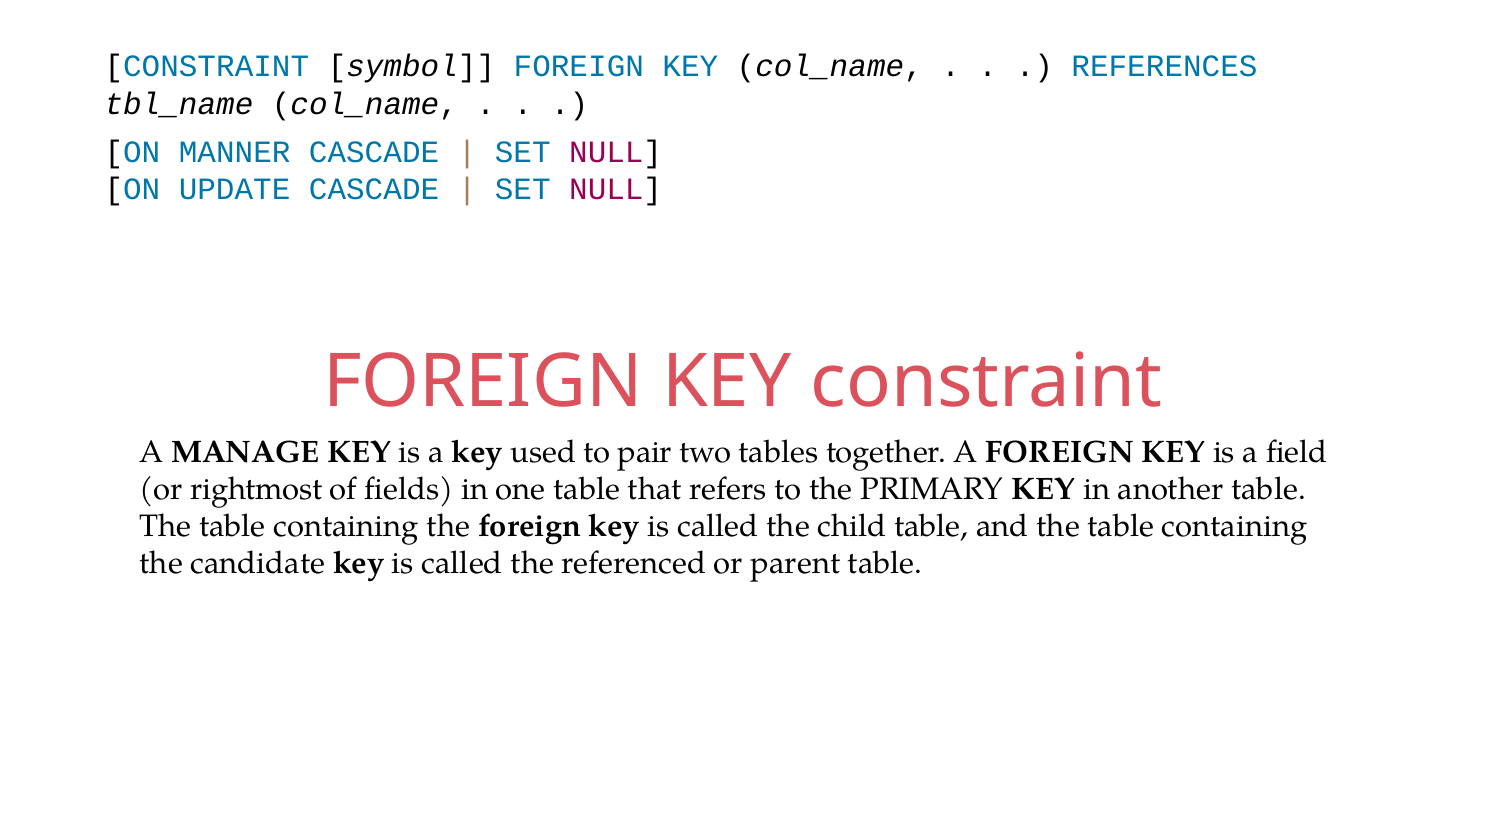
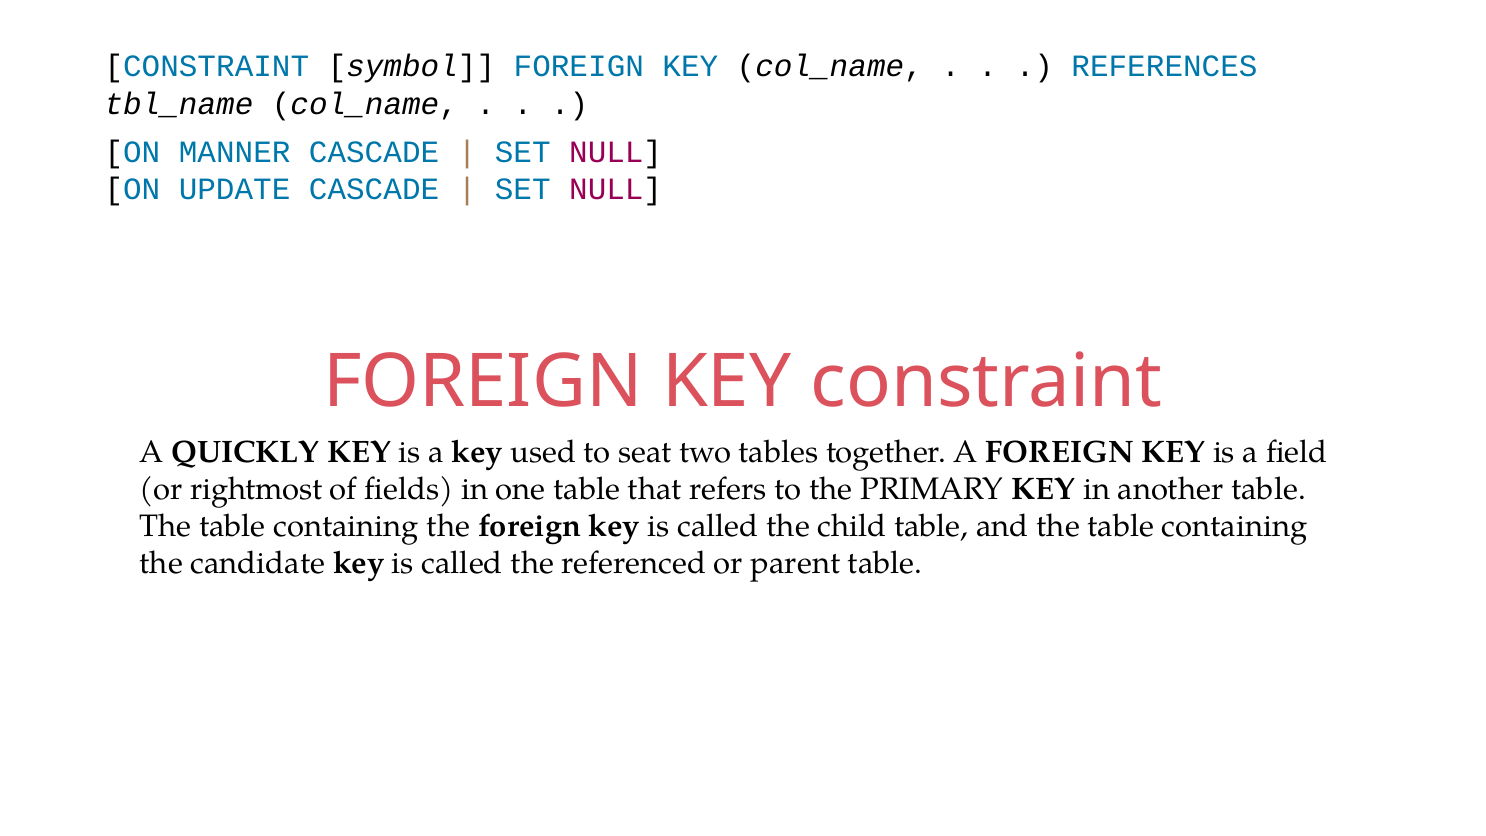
MANAGE: MANAGE -> QUICKLY (245, 452)
pair: pair -> seat (645, 452)
